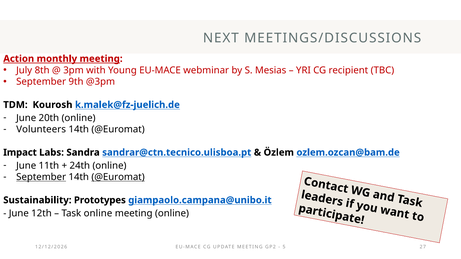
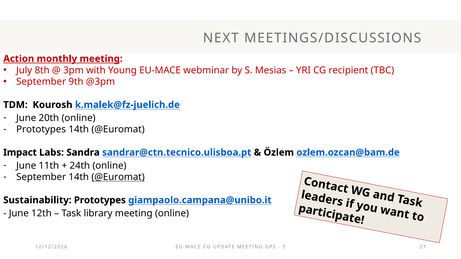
Volunteers: Volunteers -> Prototypes (41, 130)
September underline: present -> none (41, 177)
Task online: online -> library (98, 213)
